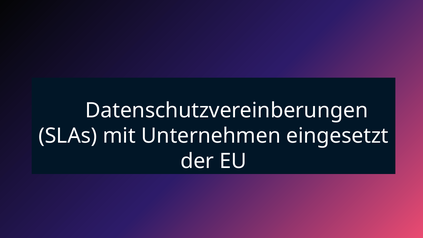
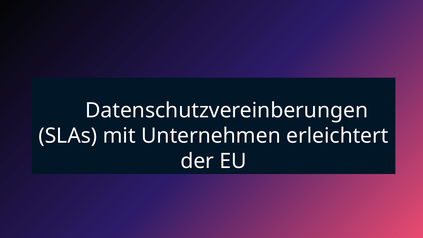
eingesetzt: eingesetzt -> erleichtert (337, 136)
